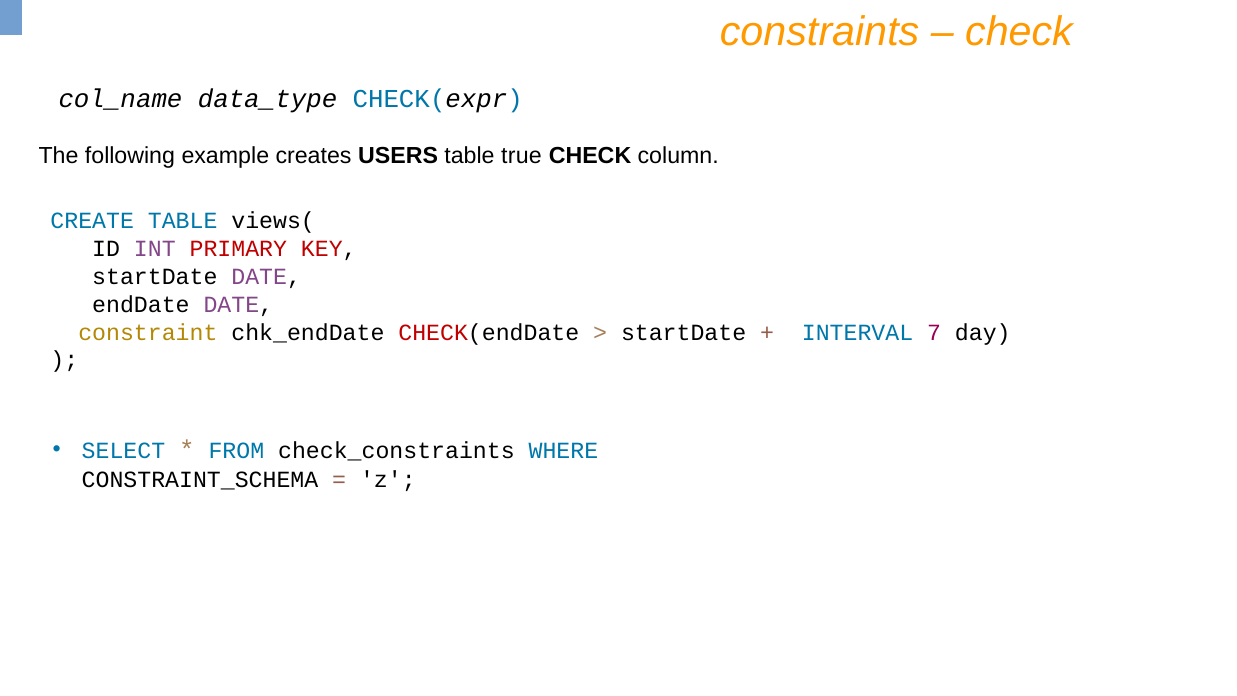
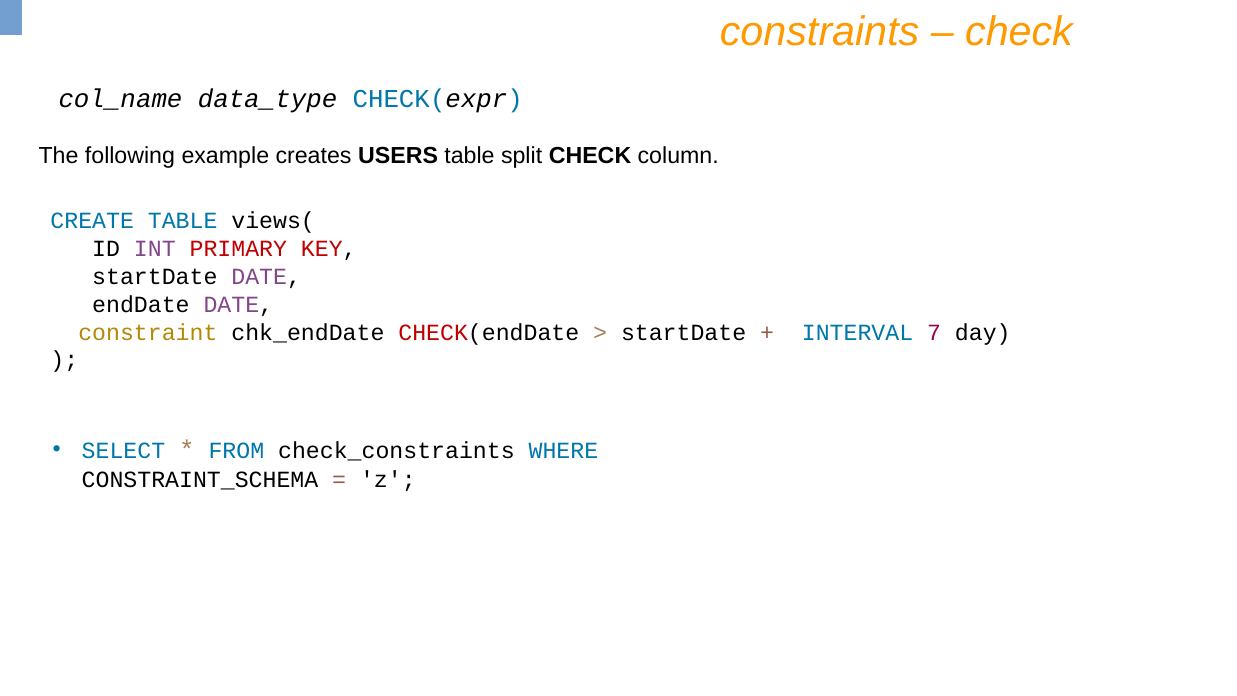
true: true -> split (522, 156)
